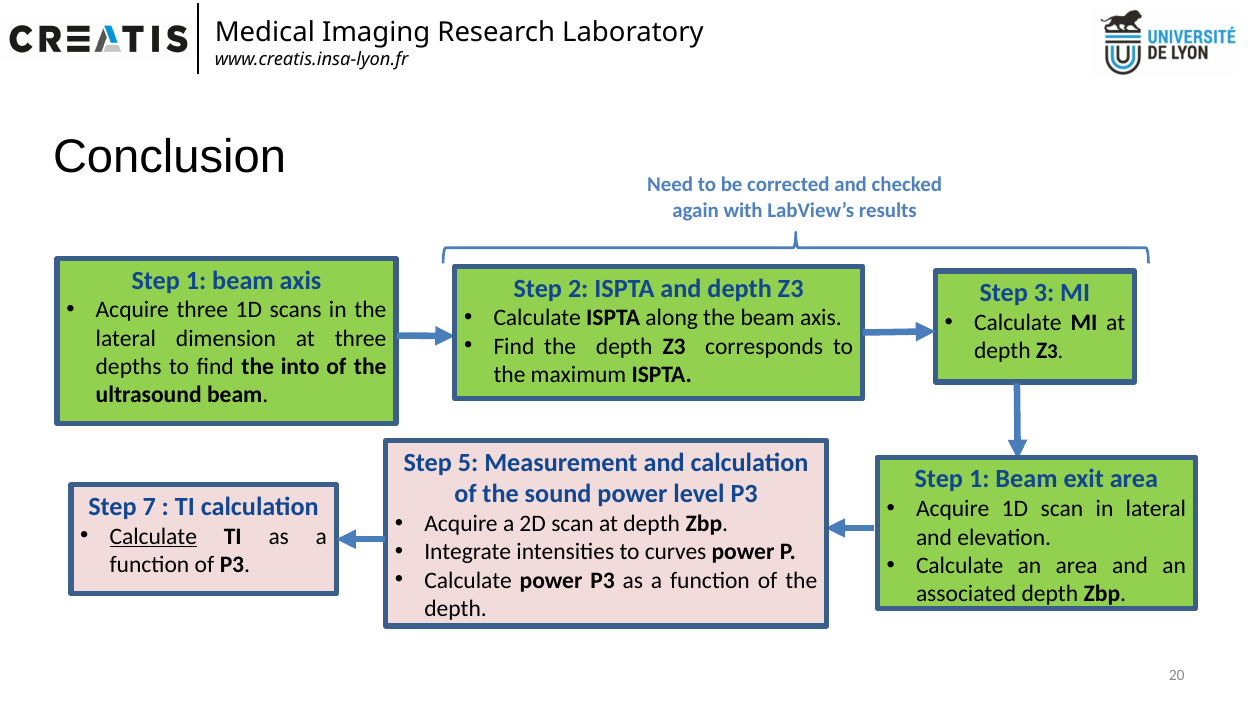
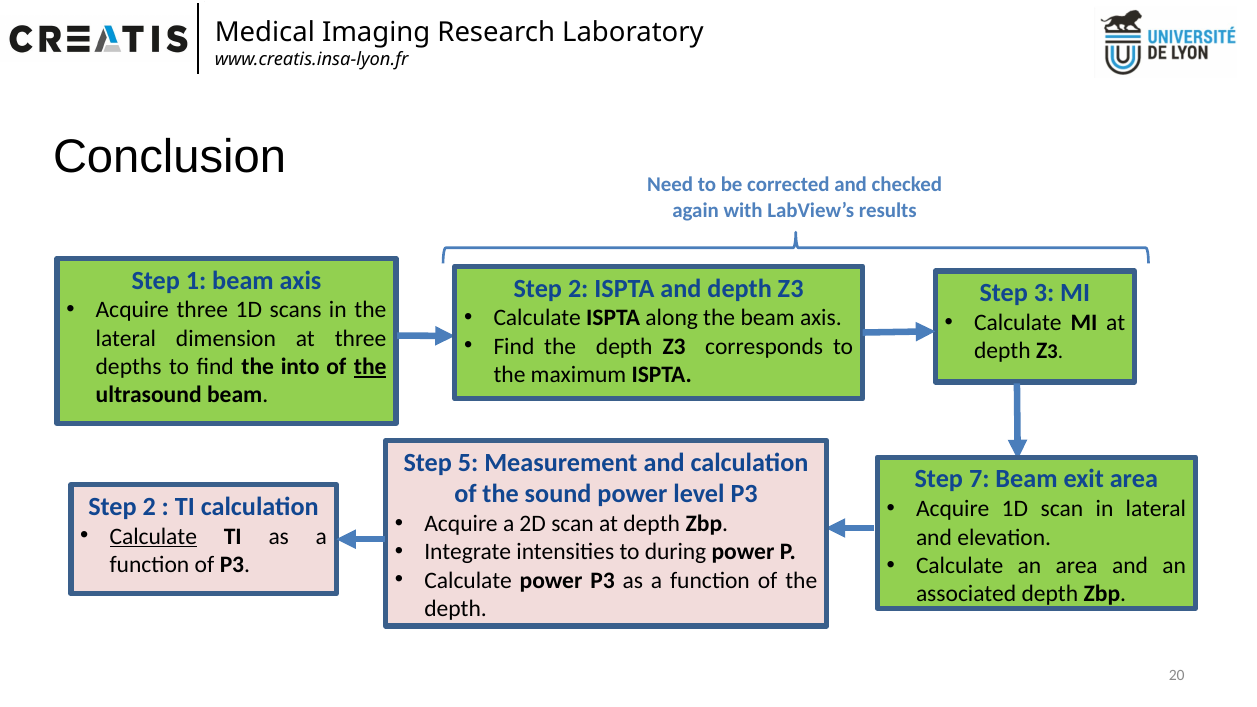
the underline: none -> present (370, 367)
1: 1 -> 7 (979, 479)
7: 7 -> 2 (149, 507)
curves: curves -> during (676, 552)
